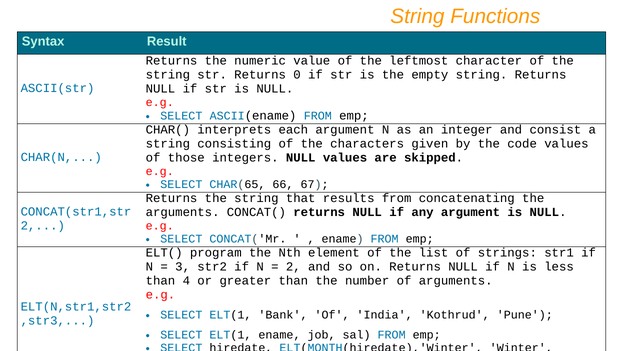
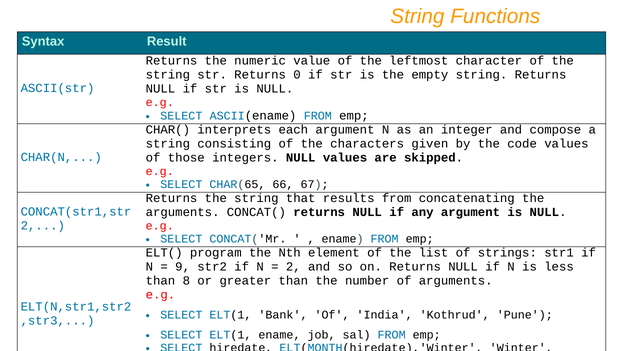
consist: consist -> compose (555, 130)
3: 3 -> 9 (183, 266)
4: 4 -> 8 (186, 280)
